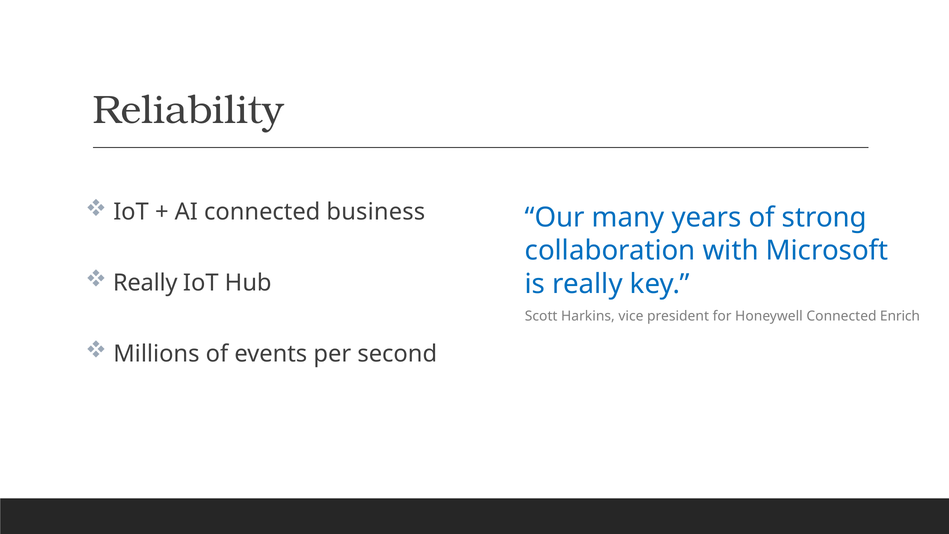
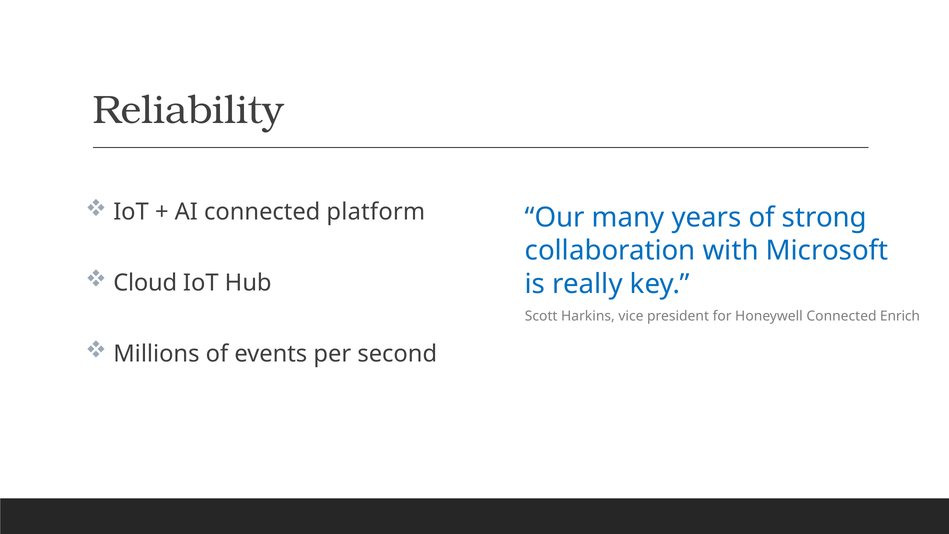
business: business -> platform (376, 212)
Really: Really -> Cloud (145, 283)
